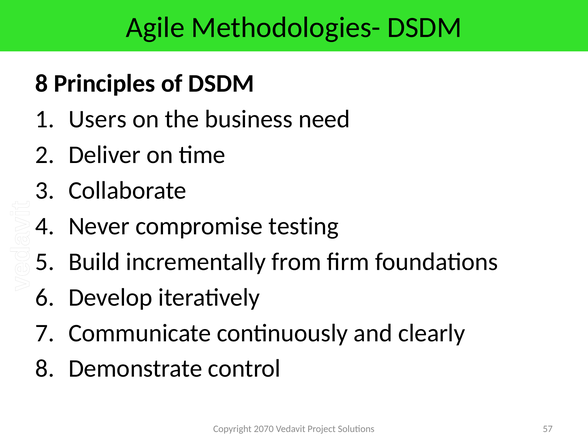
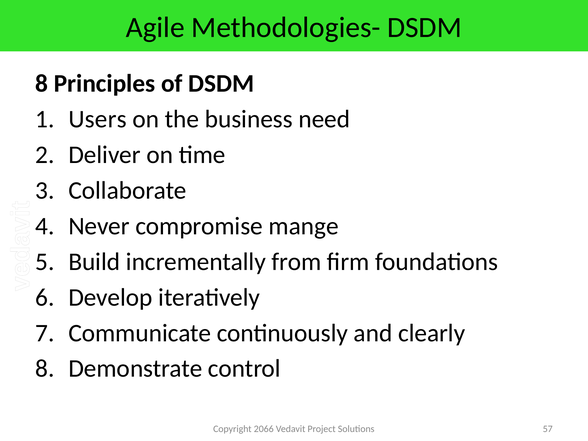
testing: testing -> mange (304, 226)
2070: 2070 -> 2066 (264, 429)
